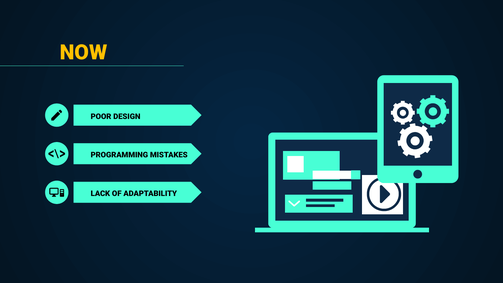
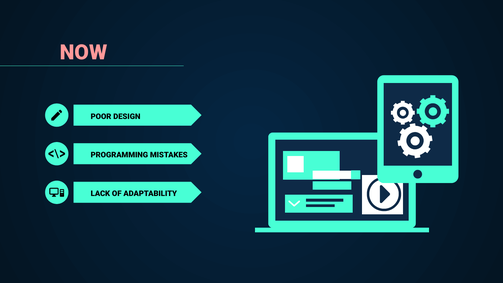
NOW colour: yellow -> pink (84, 53)
